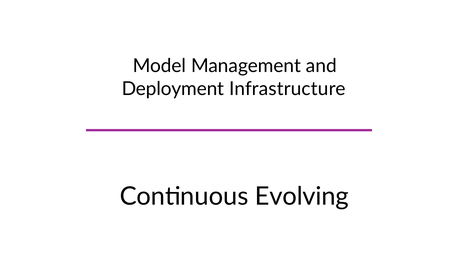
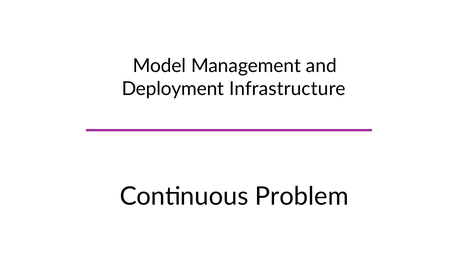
Evolving: Evolving -> Problem (302, 196)
